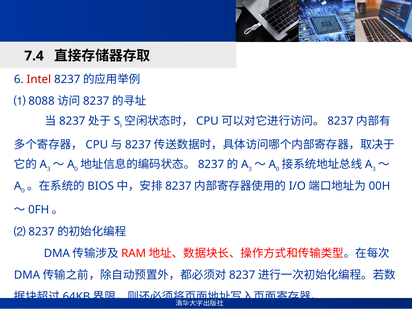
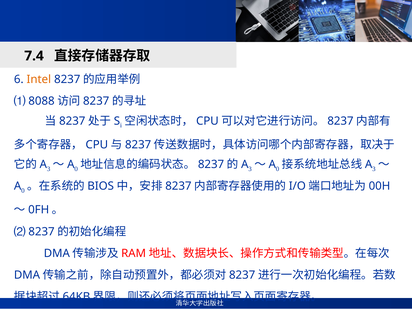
Intel colour: red -> orange (39, 79)
